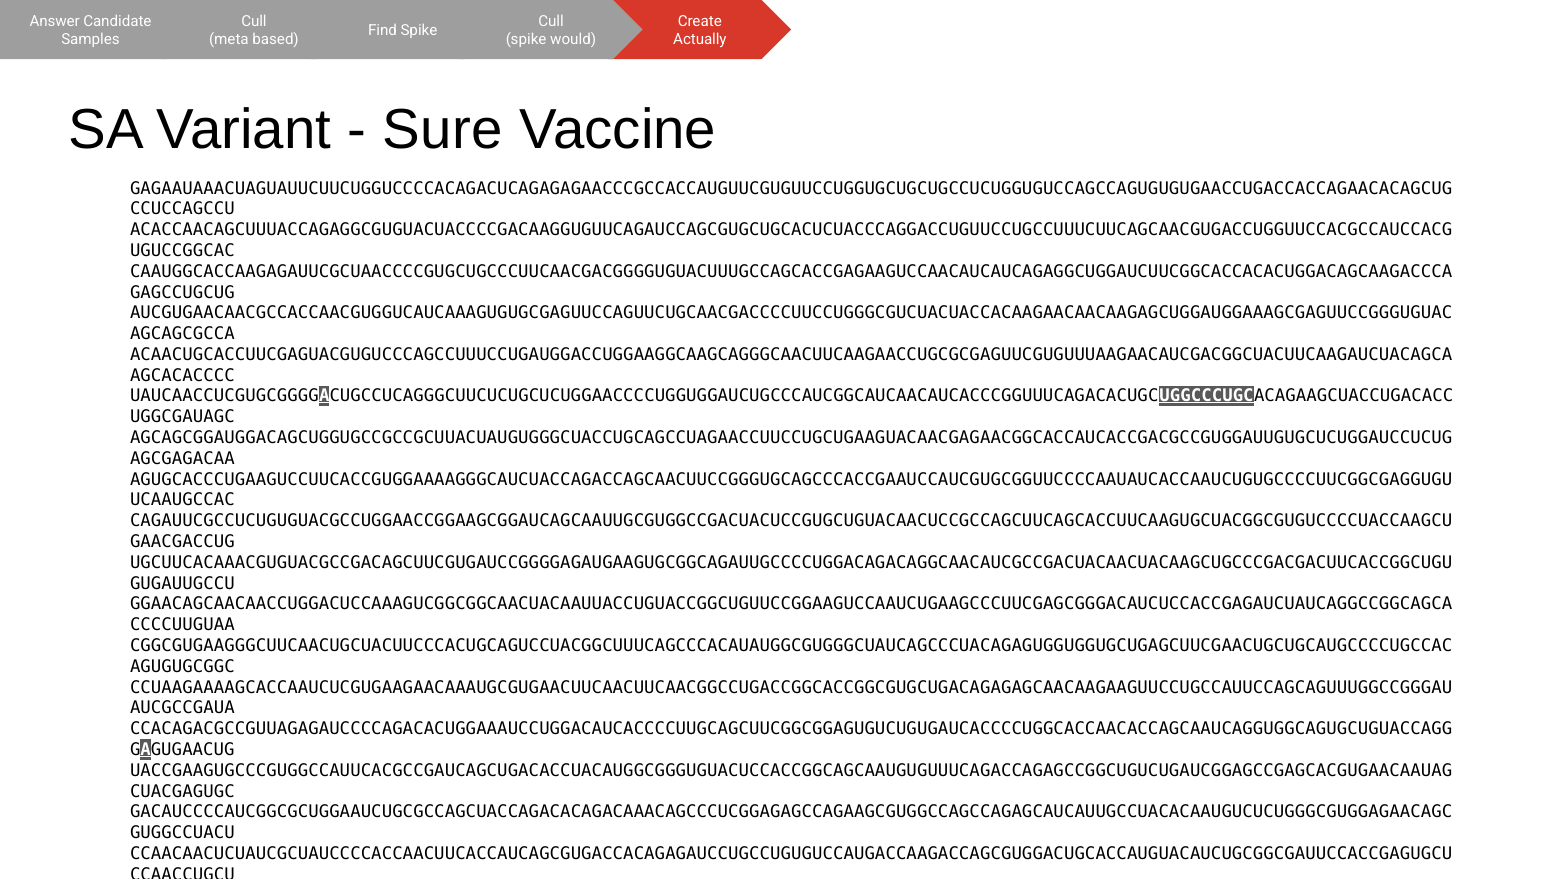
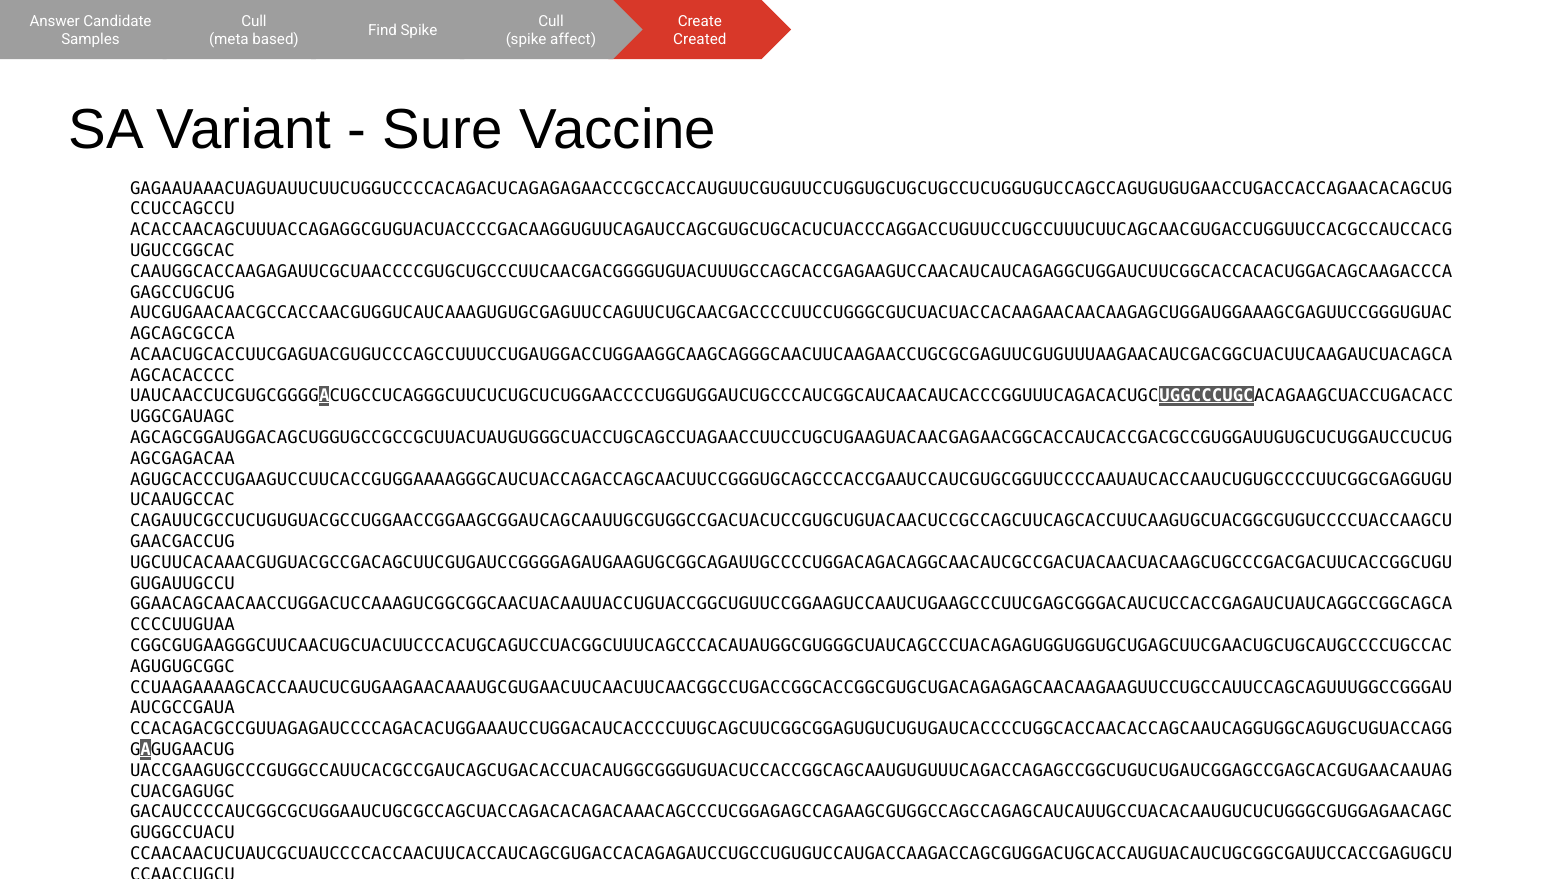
would: would -> affect (573, 40)
Actually: Actually -> Created (700, 40)
